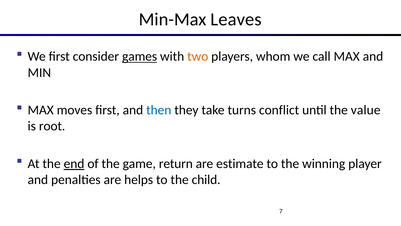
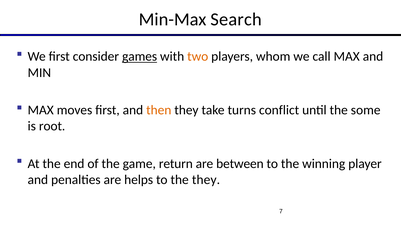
Leaves: Leaves -> Search (236, 19)
then colour: blue -> orange (159, 110)
value: value -> some (366, 110)
end underline: present -> none (74, 163)
estimate: estimate -> between (240, 163)
the child: child -> they (206, 179)
